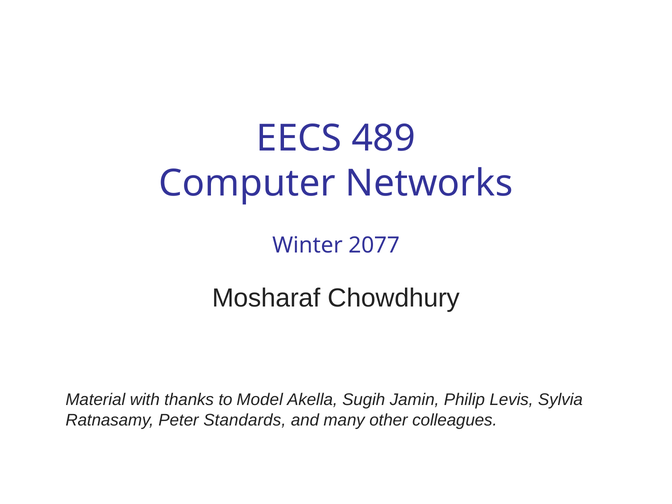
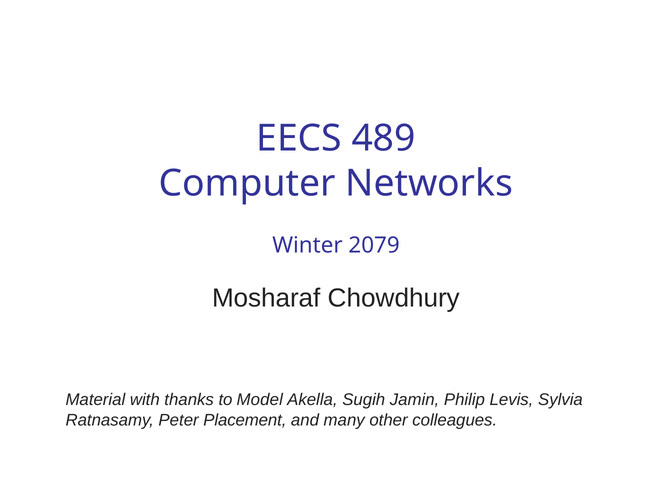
2077: 2077 -> 2079 (374, 245)
Standards: Standards -> Placement (245, 420)
